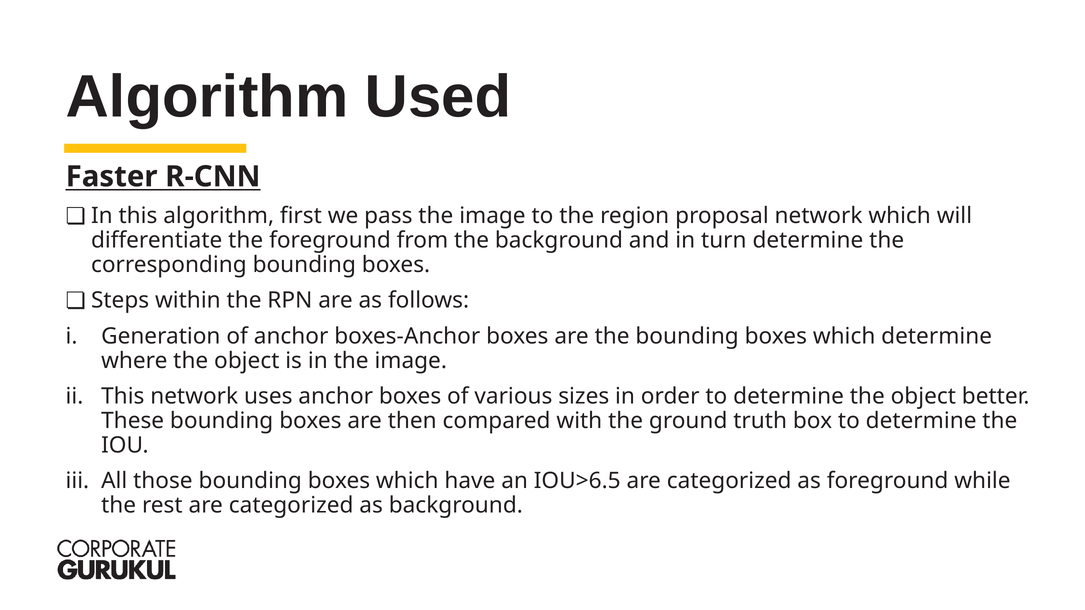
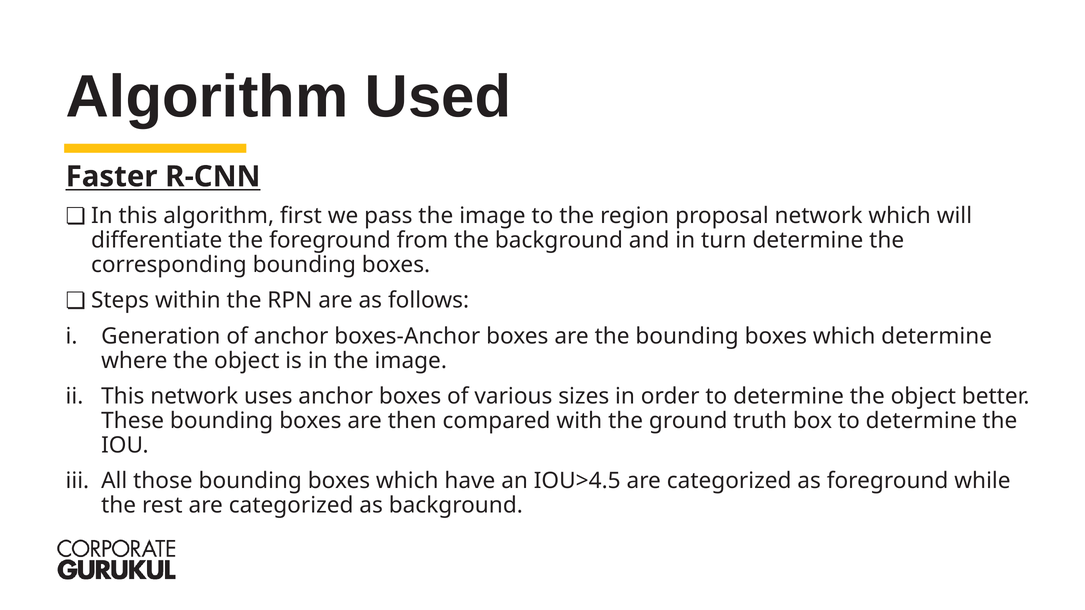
IOU>6.5: IOU>6.5 -> IOU>4.5 (577, 481)
